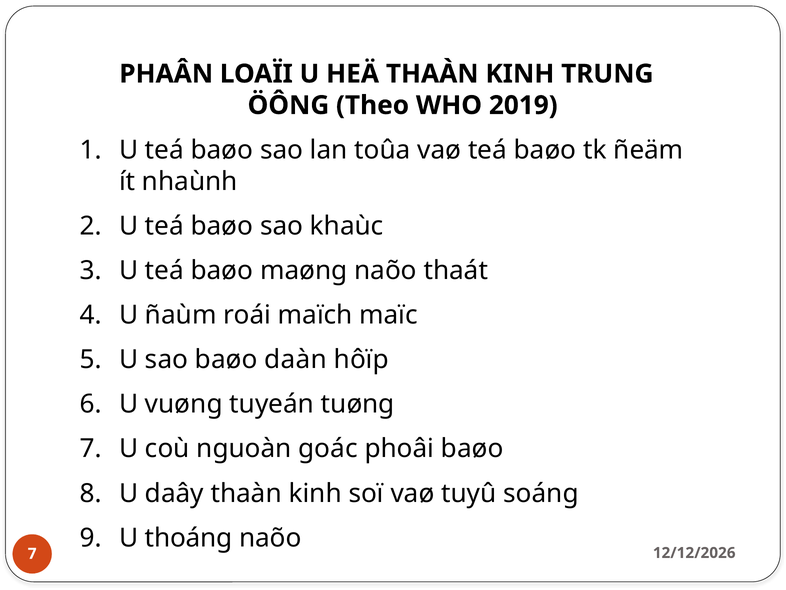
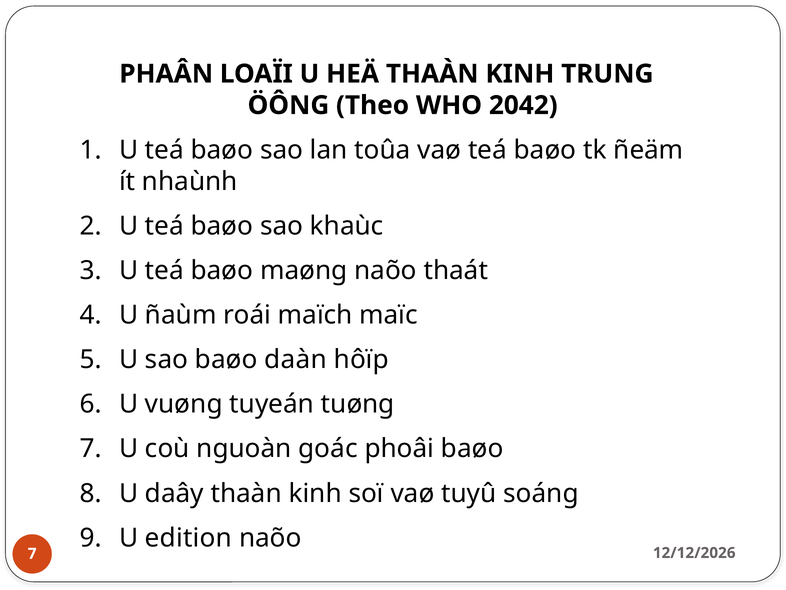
2019: 2019 -> 2042 (523, 105)
thoáng: thoáng -> edition (189, 537)
